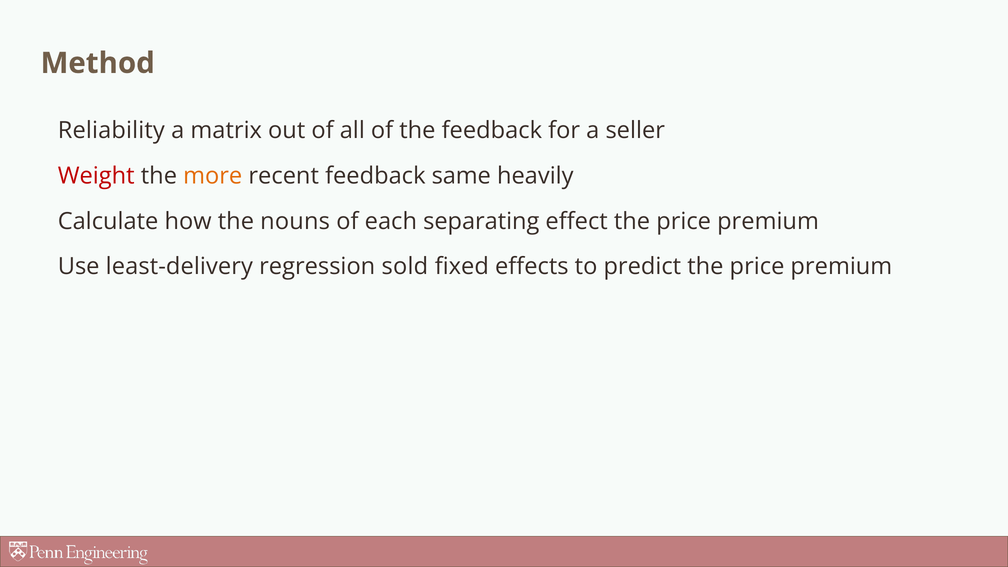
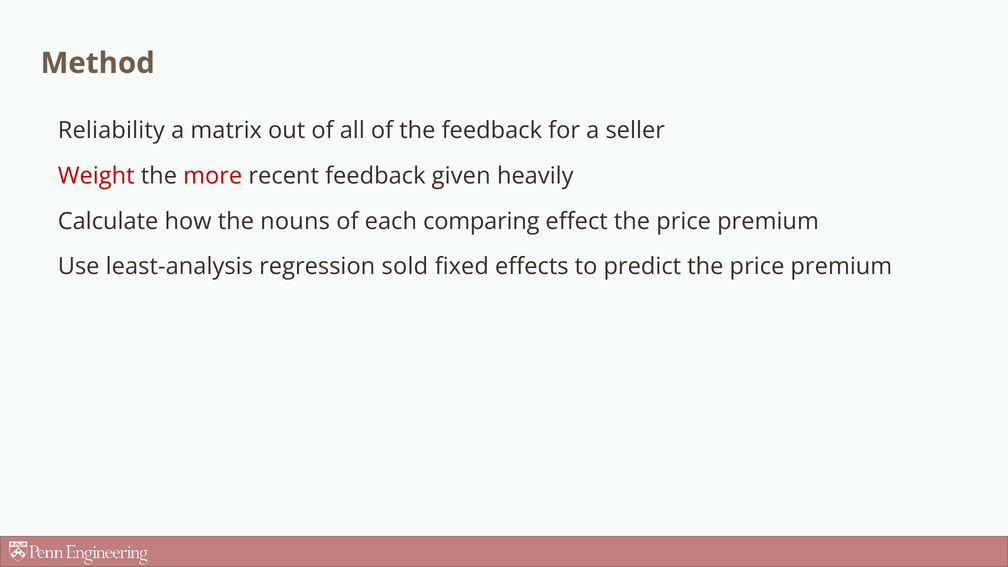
more colour: orange -> red (213, 176)
same: same -> given (461, 176)
separating: separating -> comparing (481, 221)
least-delivery: least-delivery -> least-analysis (179, 267)
